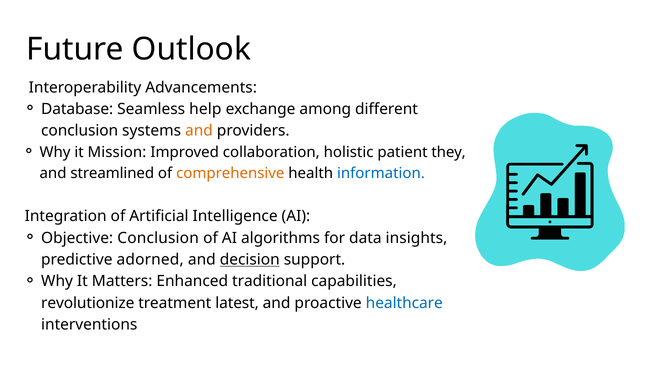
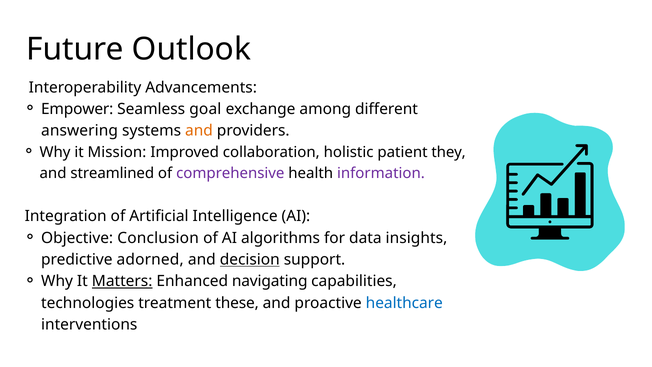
Database: Database -> Empower (77, 109)
help: help -> goal (205, 109)
conclusion: conclusion -> answering (80, 131)
comprehensive colour: orange -> purple (230, 173)
information colour: blue -> purple (381, 173)
Matters underline: none -> present (122, 281)
traditional: traditional -> navigating (270, 281)
revolutionize: revolutionize -> technologies (88, 303)
latest: latest -> these (237, 303)
